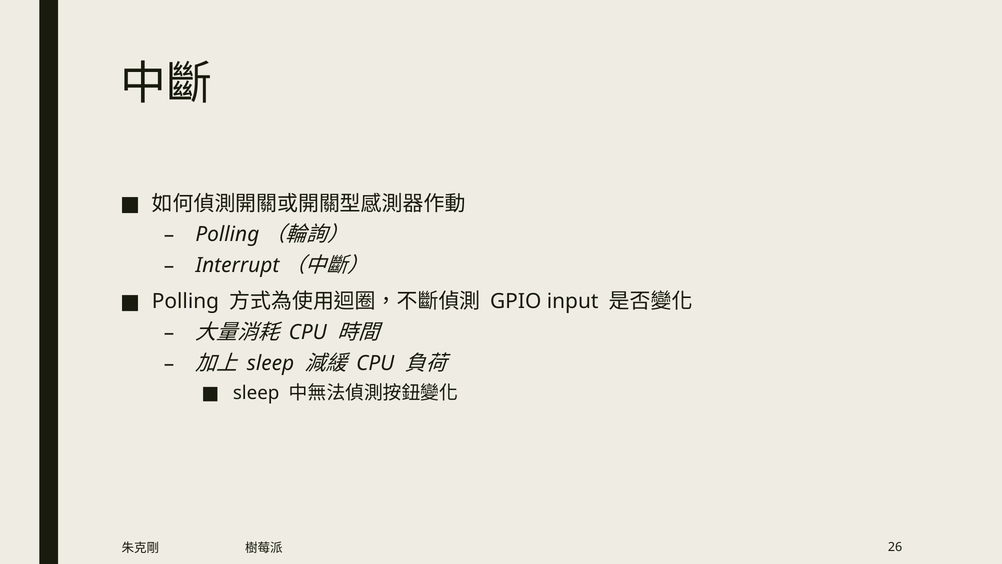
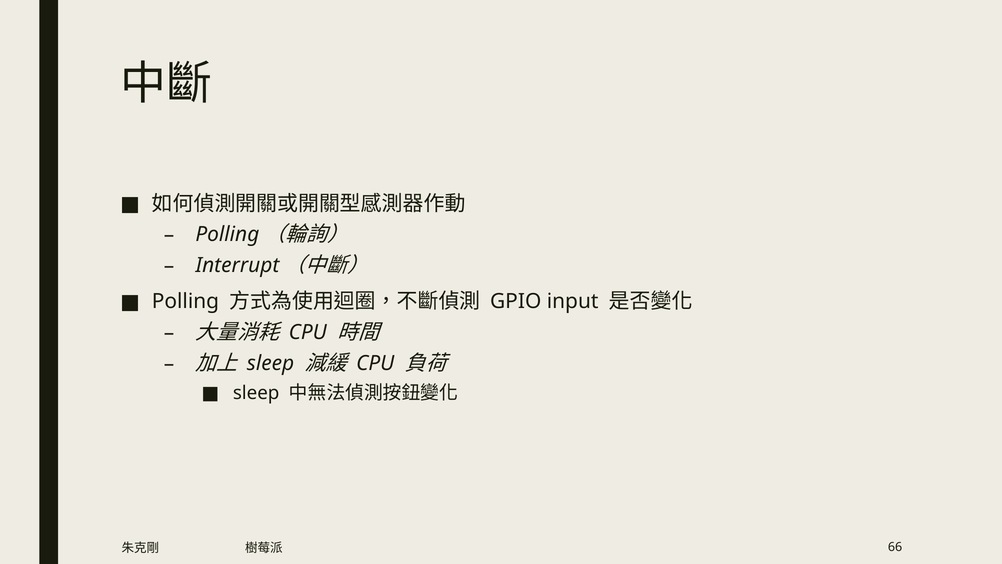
26: 26 -> 66 (895, 547)
